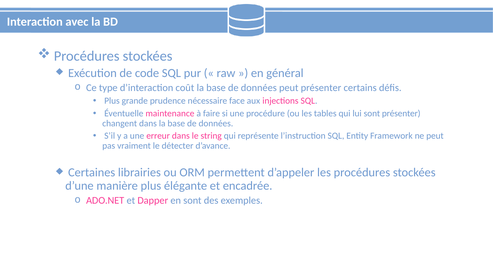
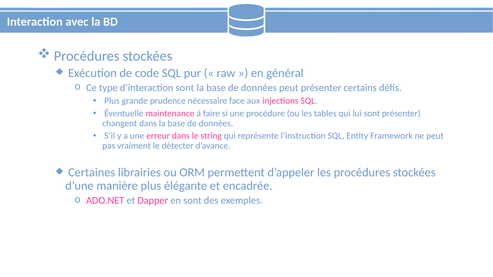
d’interaction coût: coût -> sont (185, 88)
